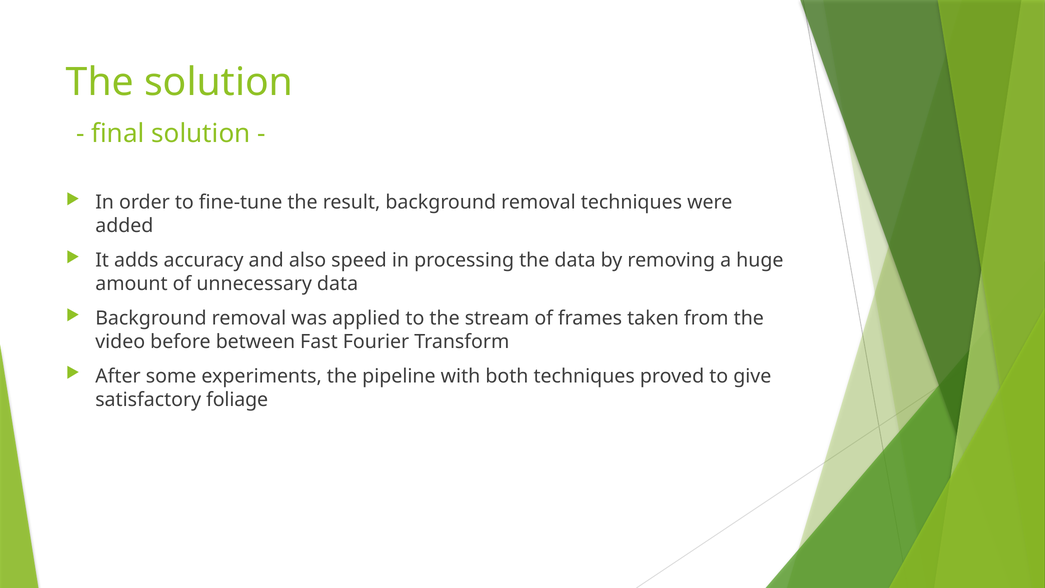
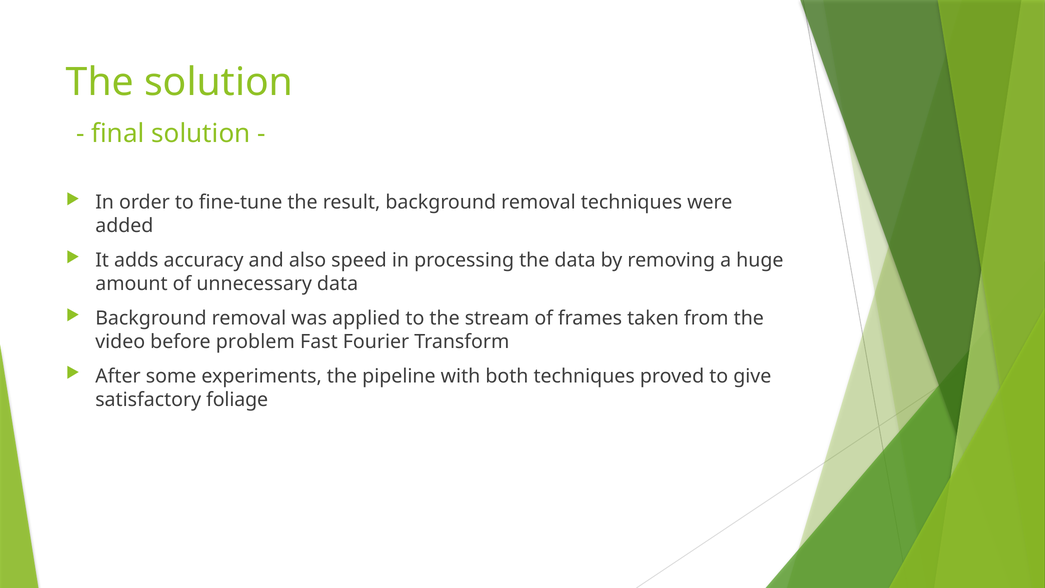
between: between -> problem (255, 342)
